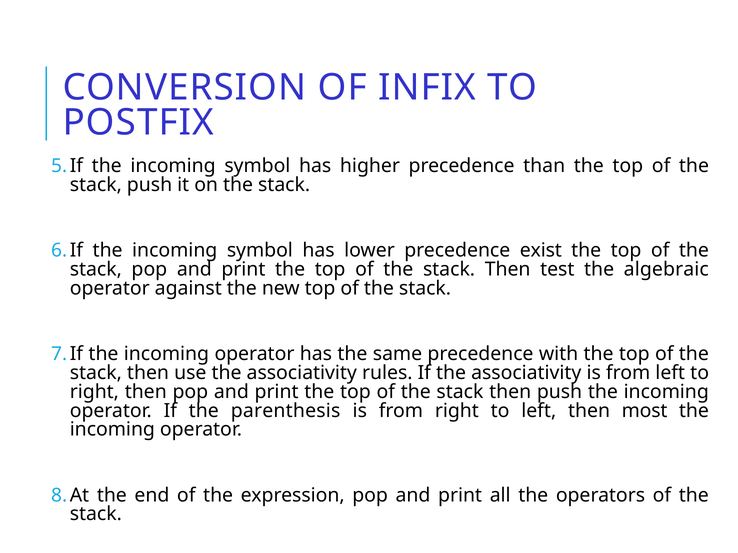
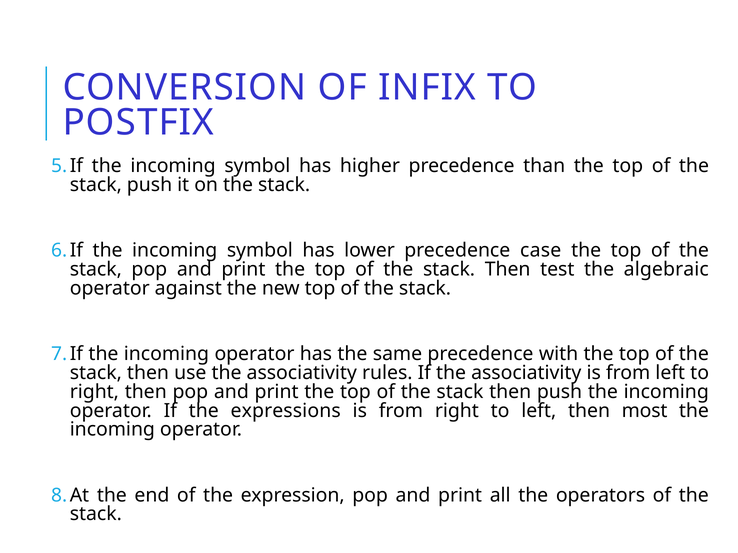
exist: exist -> case (541, 251)
parenthesis: parenthesis -> expressions (286, 411)
